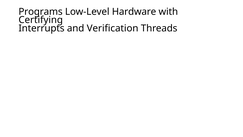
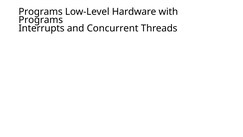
Certifying: Certifying -> Programs (41, 20)
Verification: Verification -> Concurrent (113, 28)
